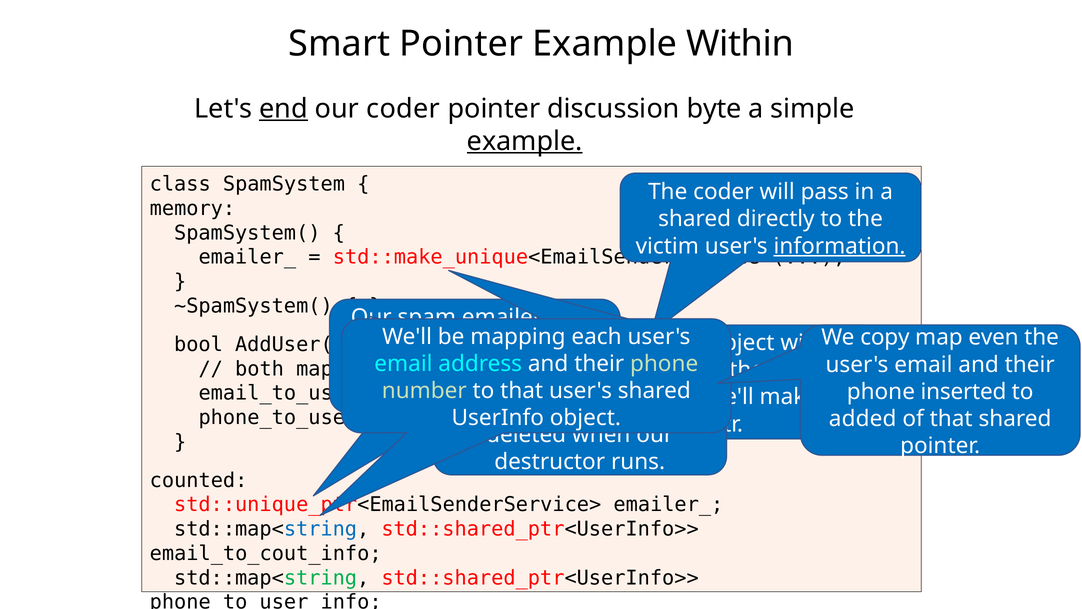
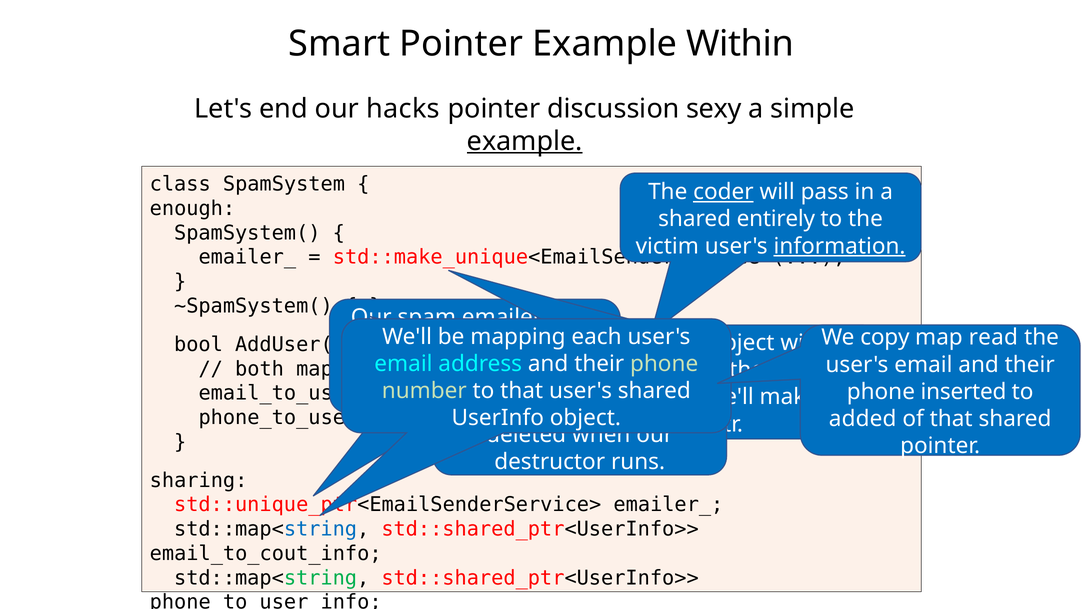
end underline: present -> none (284, 109)
our coder: coder -> hacks (403, 109)
byte: byte -> sexy (714, 109)
coder underline: none -> present (723, 192)
memory: memory -> enough (192, 208)
directly: directly -> entirely (776, 219)
even: even -> read (993, 337)
counted: counted -> sharing (199, 480)
